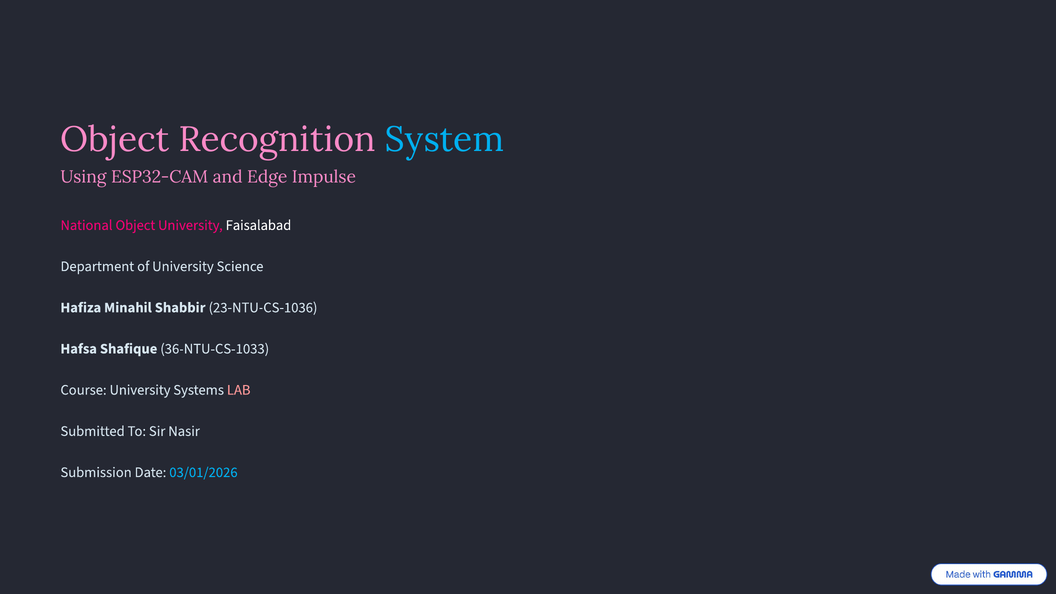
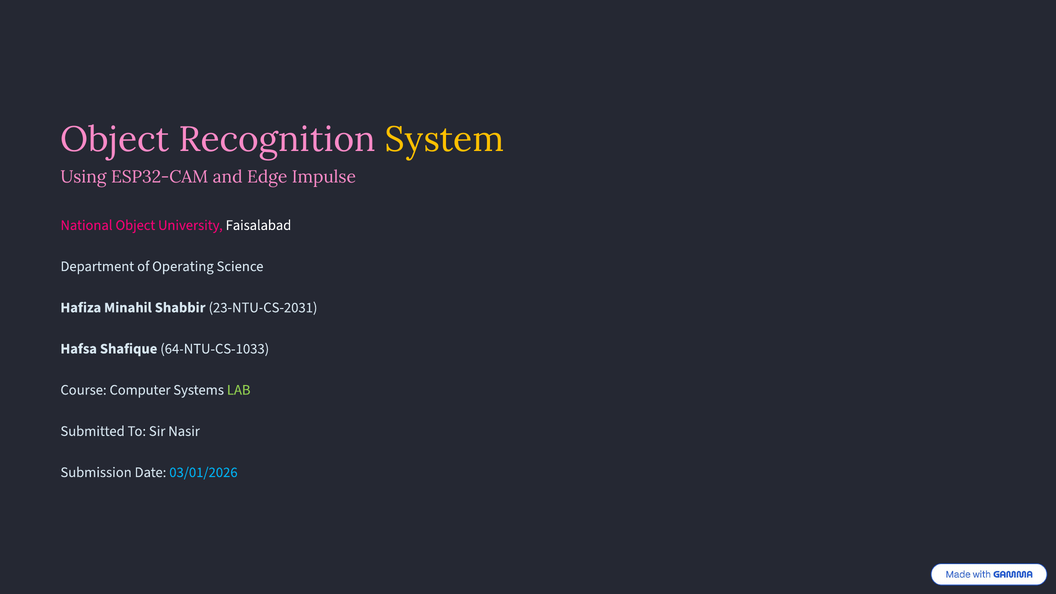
System colour: light blue -> yellow (445, 139)
of University: University -> Operating (183, 266)
23-NTU-CS-1036: 23-NTU-CS-1036 -> 23-NTU-CS-2031 (263, 307)
36-NTU-CS-1033: 36-NTU-CS-1033 -> 64-NTU-CS-1033 (215, 349)
Course University: University -> Computer (140, 390)
LAB colour: pink -> light green (239, 390)
